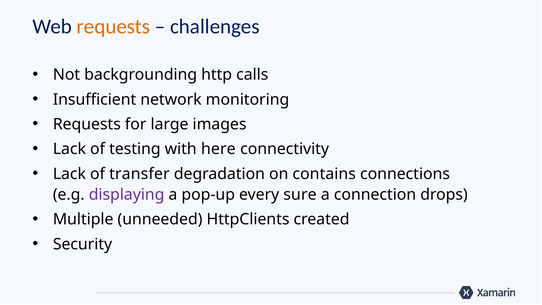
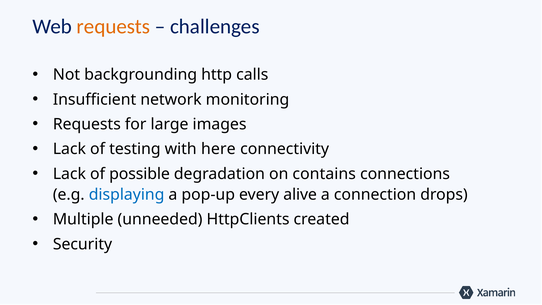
transfer: transfer -> possible (140, 174)
displaying colour: purple -> blue (127, 195)
sure: sure -> alive (300, 195)
